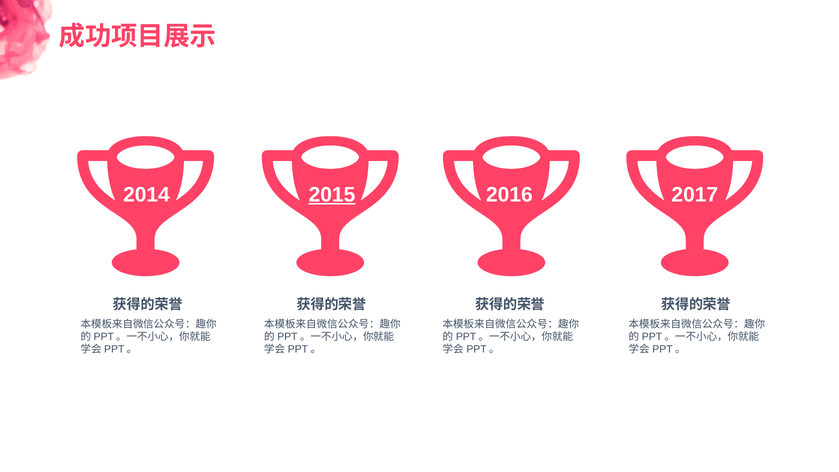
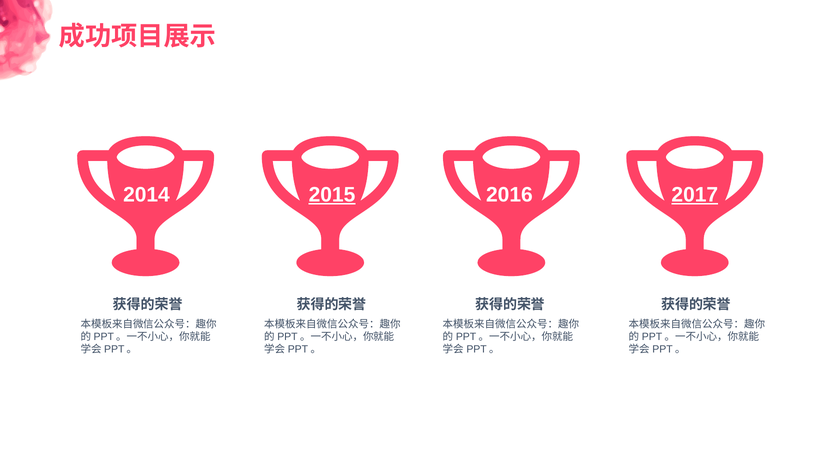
2017 underline: none -> present (695, 195)
